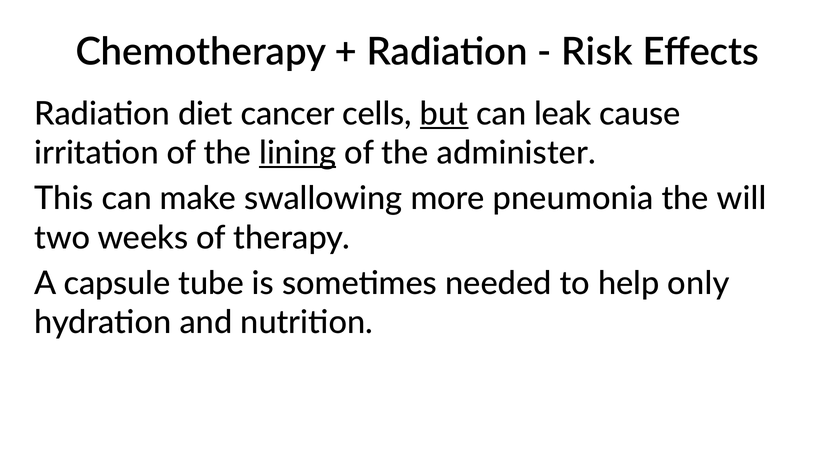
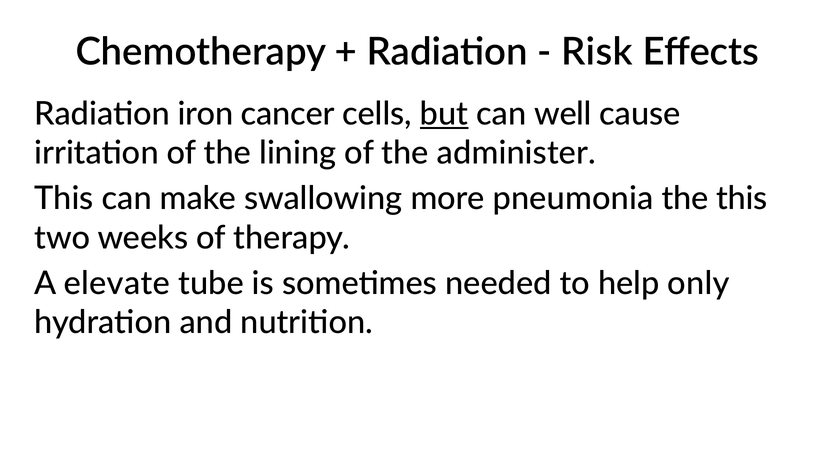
diet: diet -> iron (205, 114)
leak: leak -> well (563, 114)
lining underline: present -> none (298, 153)
the will: will -> this (742, 199)
capsule: capsule -> elevate (117, 283)
